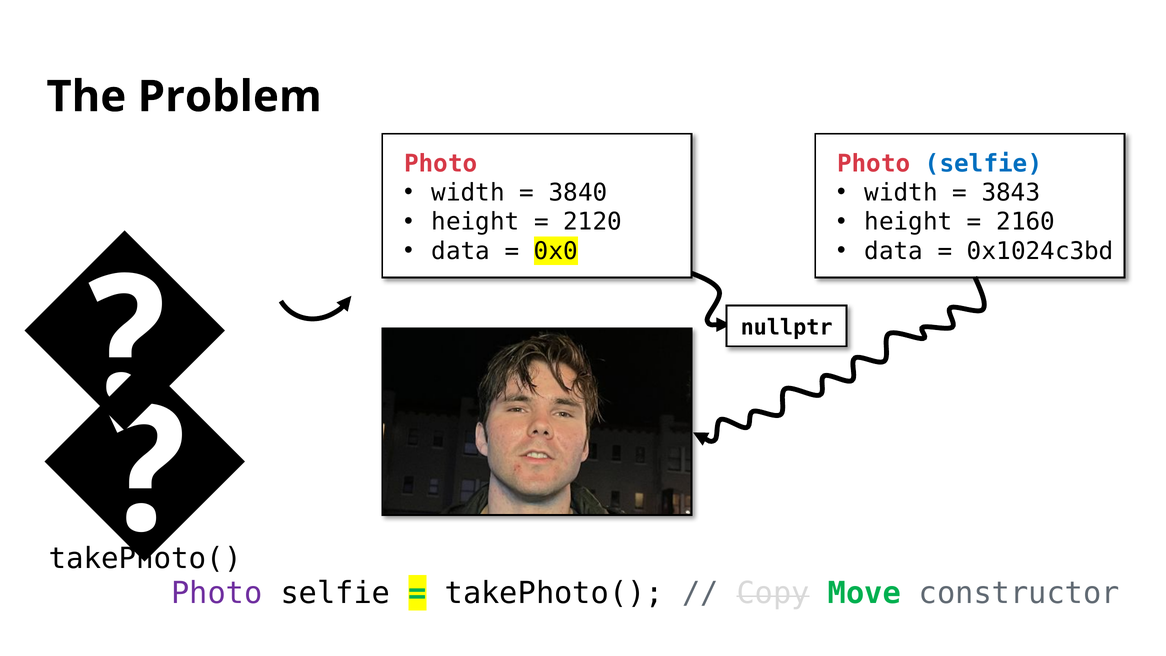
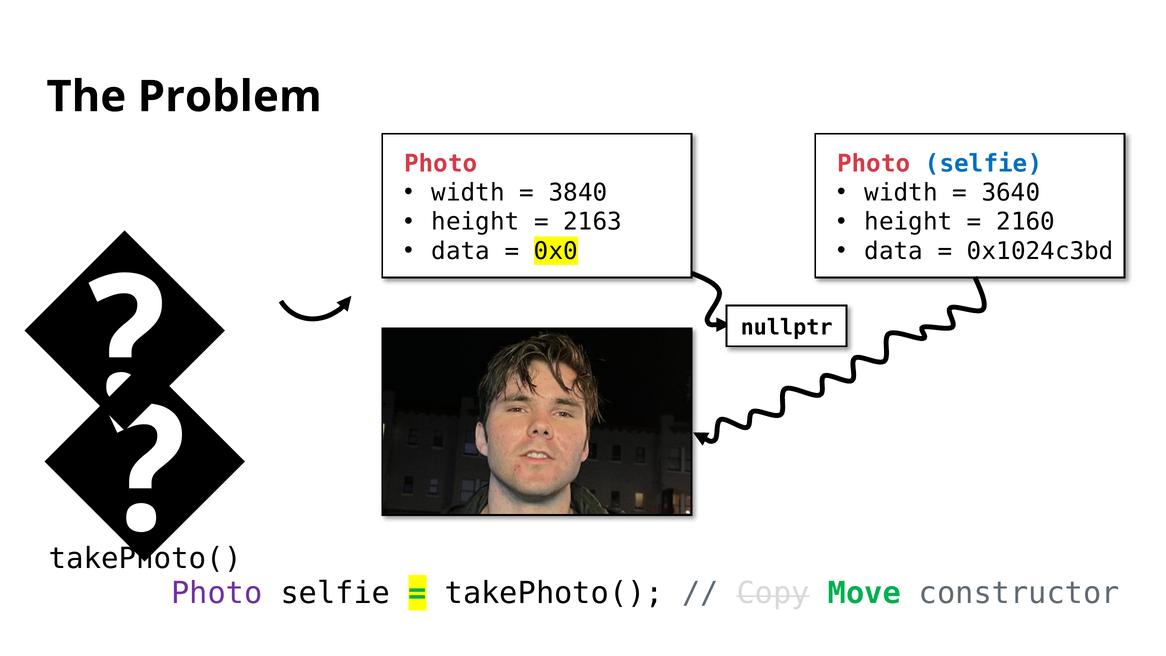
3843: 3843 -> 3640 (1011, 193)
2120: 2120 -> 2163 (593, 222)
